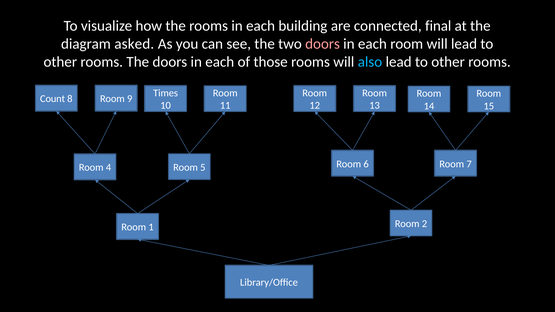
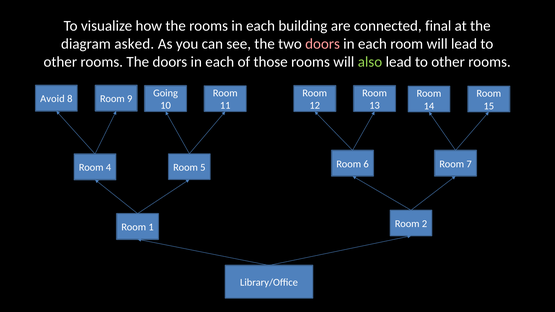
also colour: light blue -> light green (370, 62)
Times: Times -> Going (166, 93)
Count: Count -> Avoid (52, 99)
